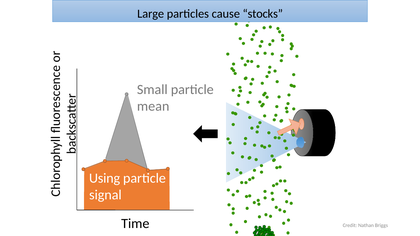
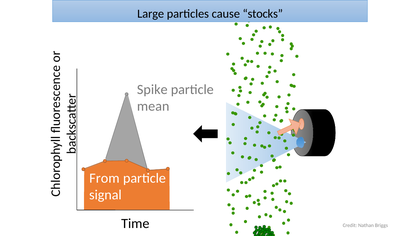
Small: Small -> Spike (152, 90)
Using: Using -> From (104, 178)
